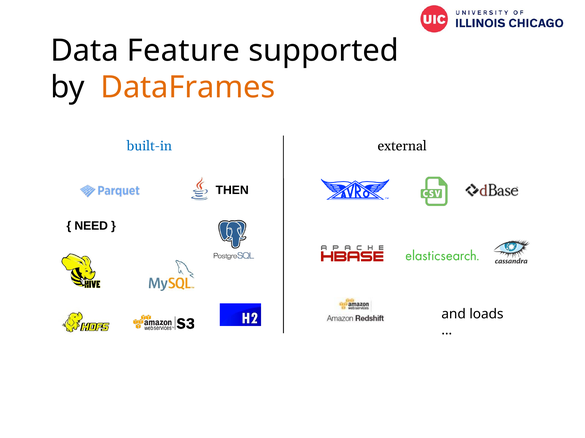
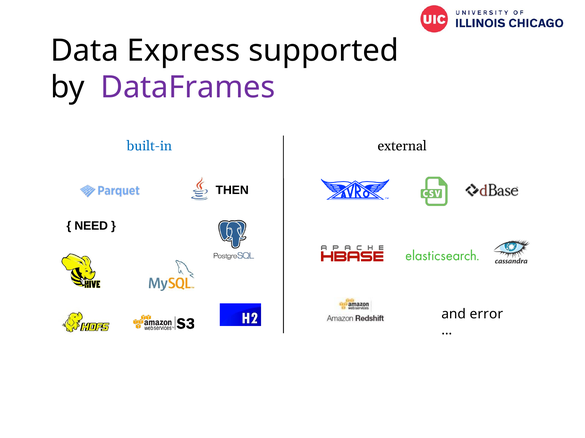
Feature: Feature -> Express (183, 51)
DataFrames colour: orange -> purple (188, 87)
loads: loads -> error (486, 314)
